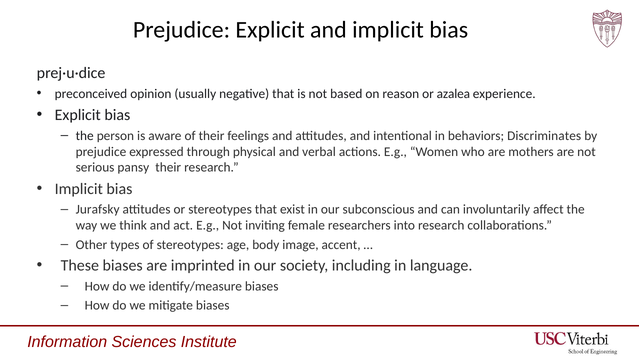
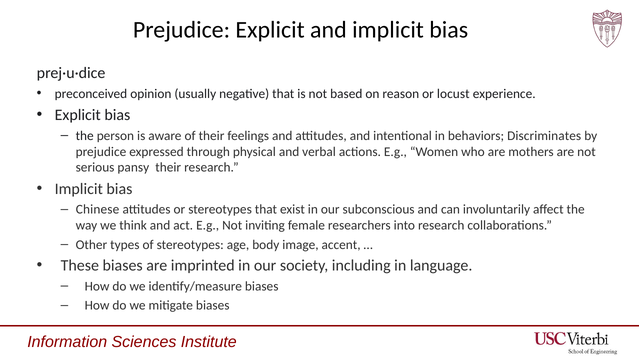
azalea: azalea -> locust (453, 94)
Jurafsky: Jurafsky -> Chinese (98, 210)
